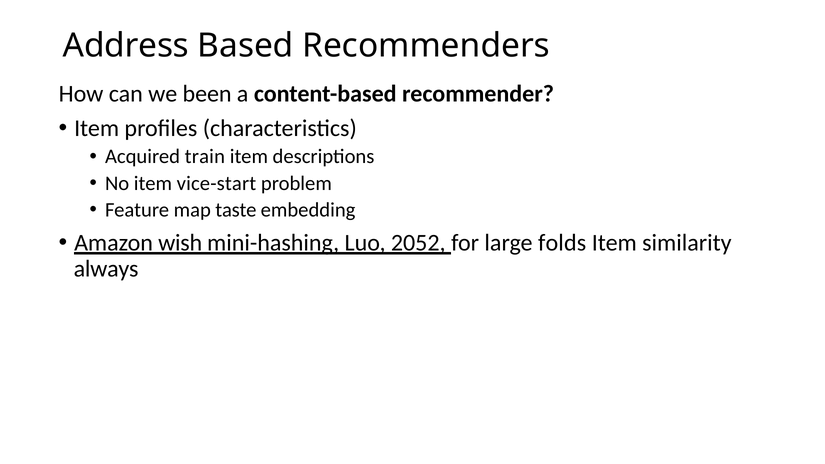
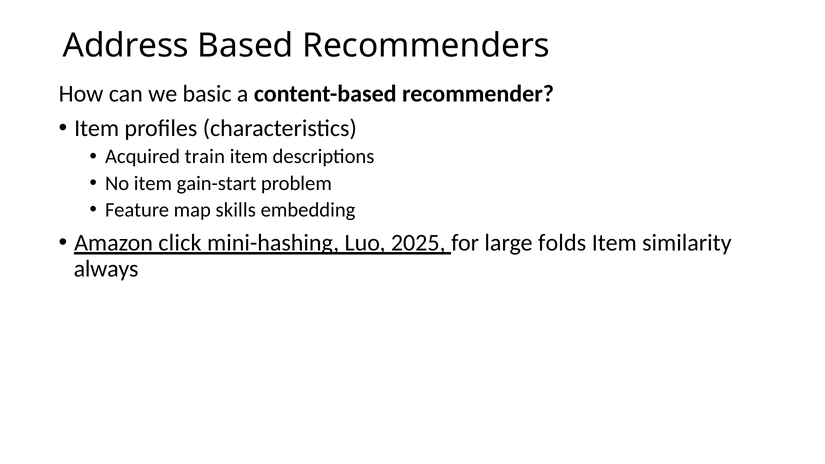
been: been -> basic (207, 94)
vice-start: vice-start -> gain-start (217, 183)
taste: taste -> skills (236, 210)
wish: wish -> click (180, 243)
2052: 2052 -> 2025 (418, 243)
